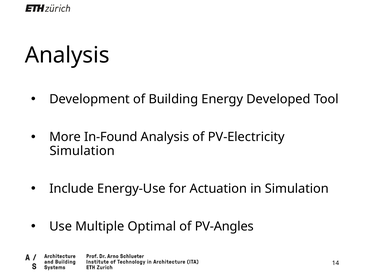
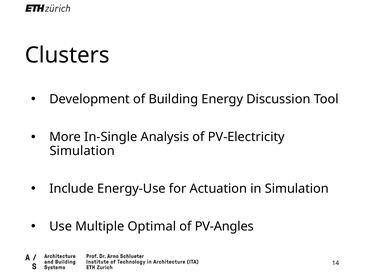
Analysis: Analysis -> Clusters (67, 55)
Developed: Developed -> Discussion (278, 99)
In-Found: In-Found -> In-Single (111, 137)
